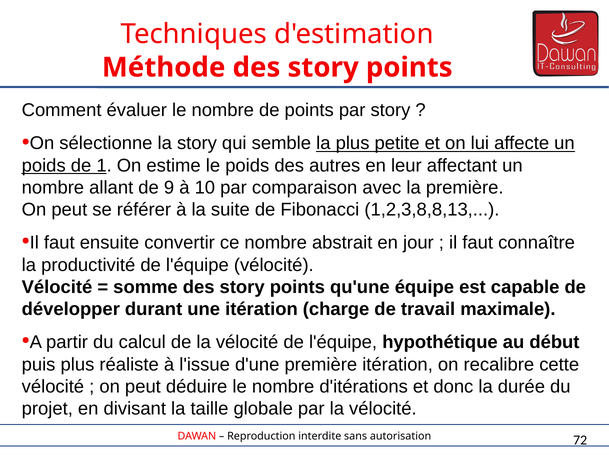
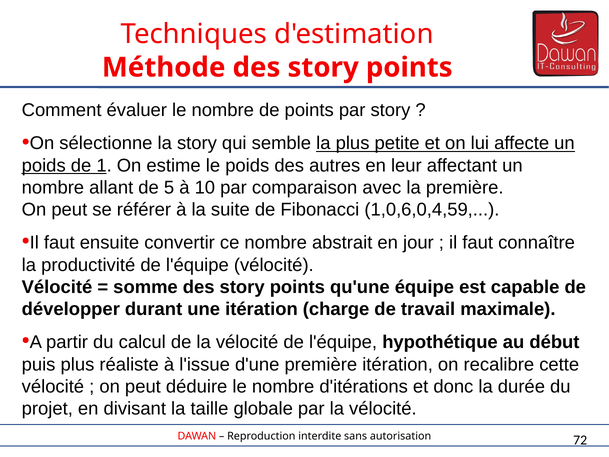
9: 9 -> 5 (169, 188)
1,2,3,8,8,13: 1,2,3,8,8,13 -> 1,0,6,0,4,59 (432, 210)
